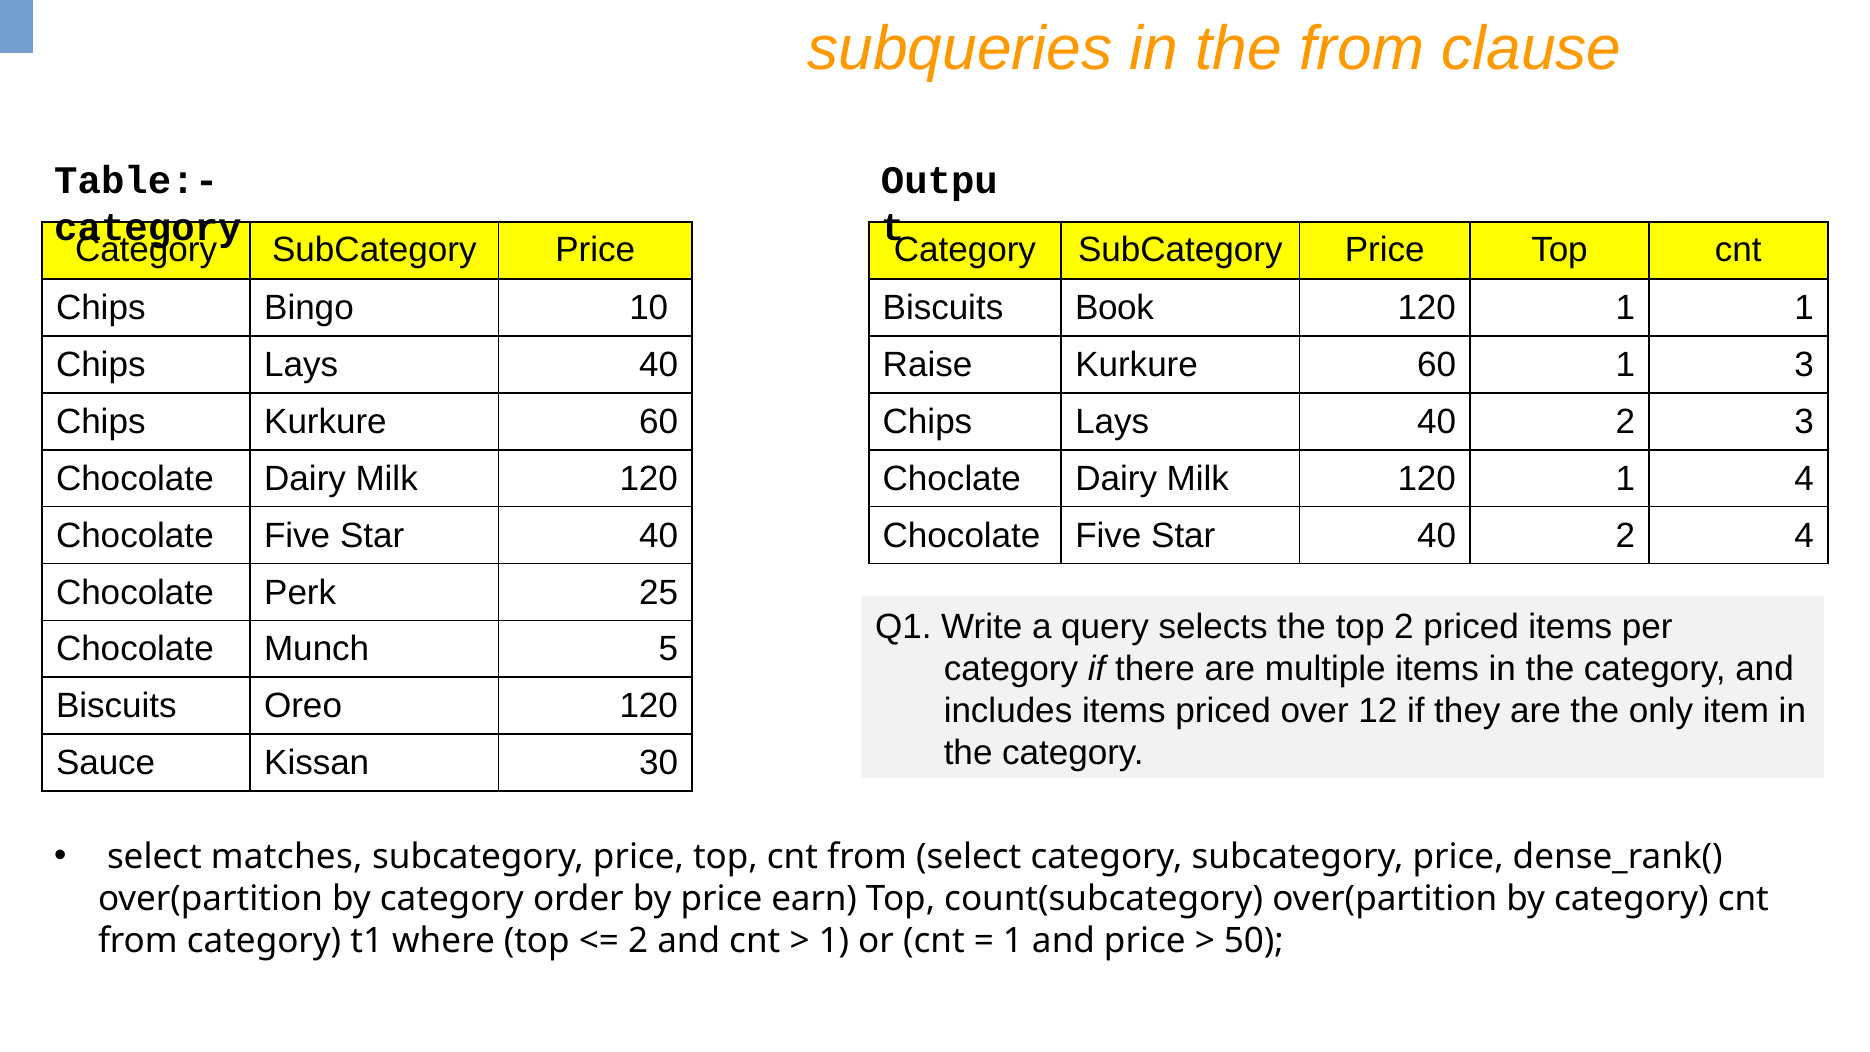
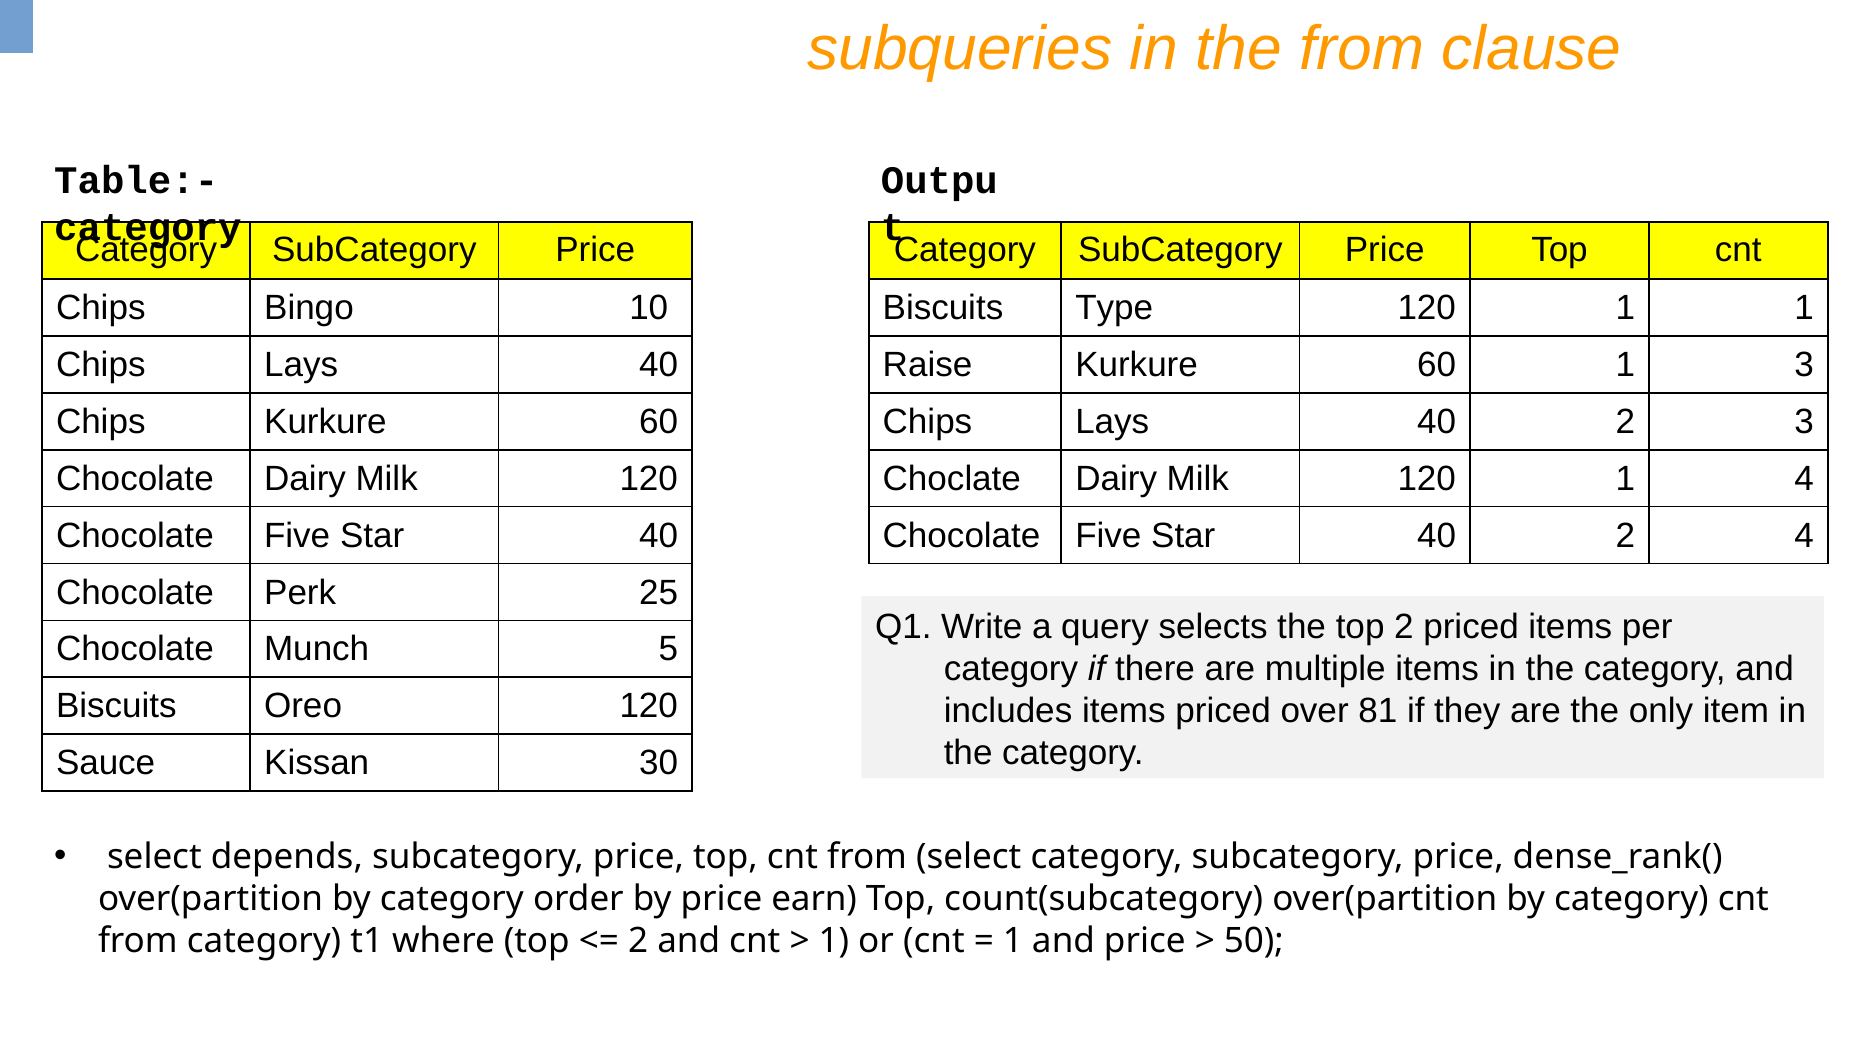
Book: Book -> Type (1114, 308)
12: 12 -> 81 (1378, 711)
matches: matches -> depends (287, 856)
